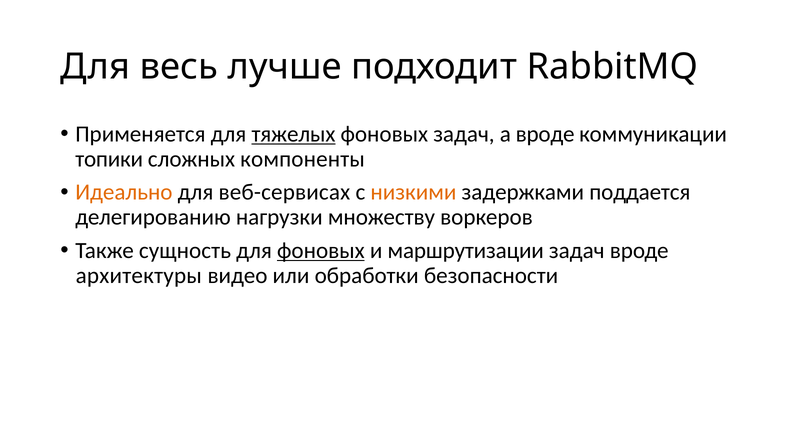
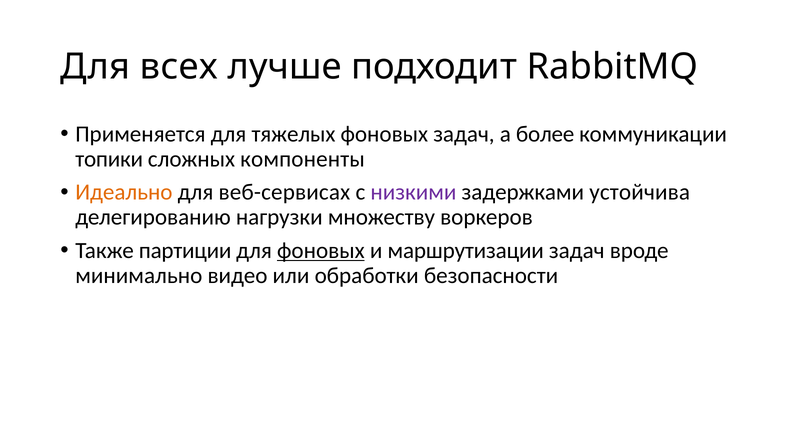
весь: весь -> всех (179, 67)
тяжелых underline: present -> none (293, 134)
а вроде: вроде -> более (545, 134)
низкими colour: orange -> purple (413, 192)
поддается: поддается -> устойчива (640, 192)
сущность: сущность -> партиции (185, 251)
архитектуры: архитектуры -> минимально (139, 276)
